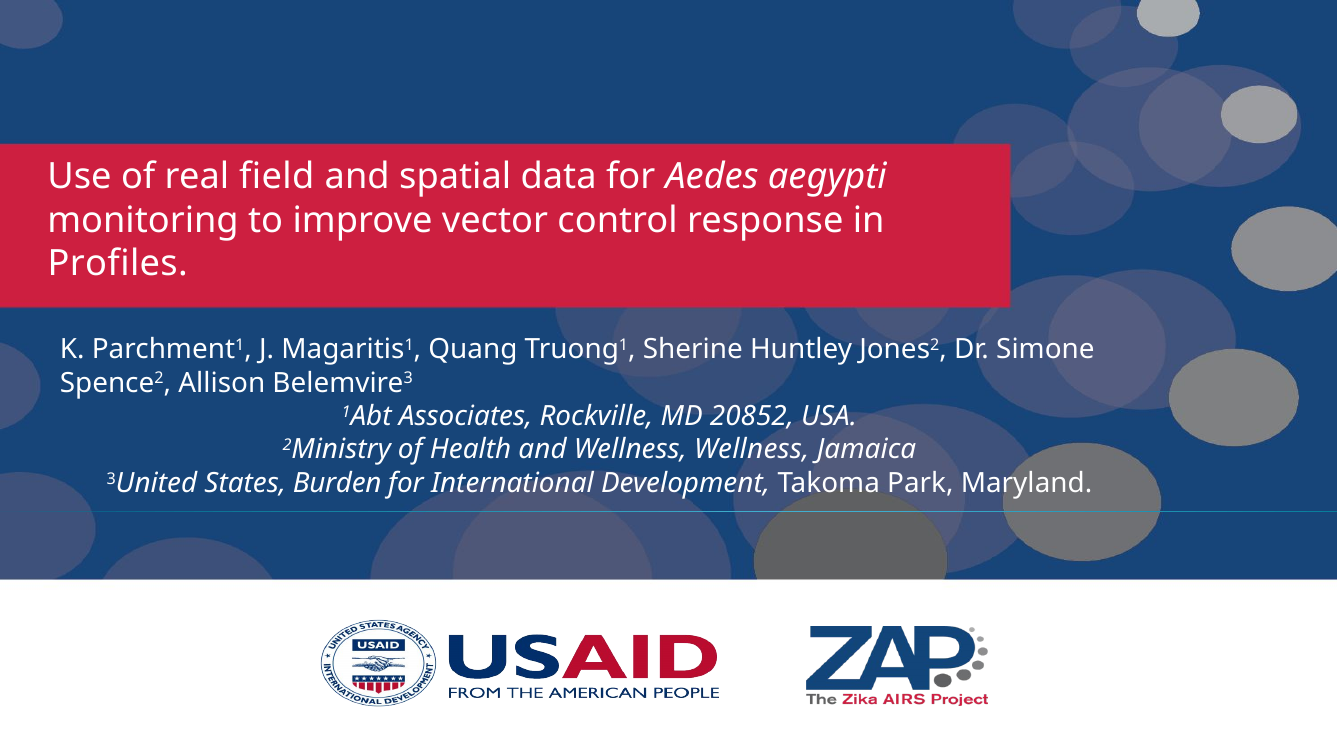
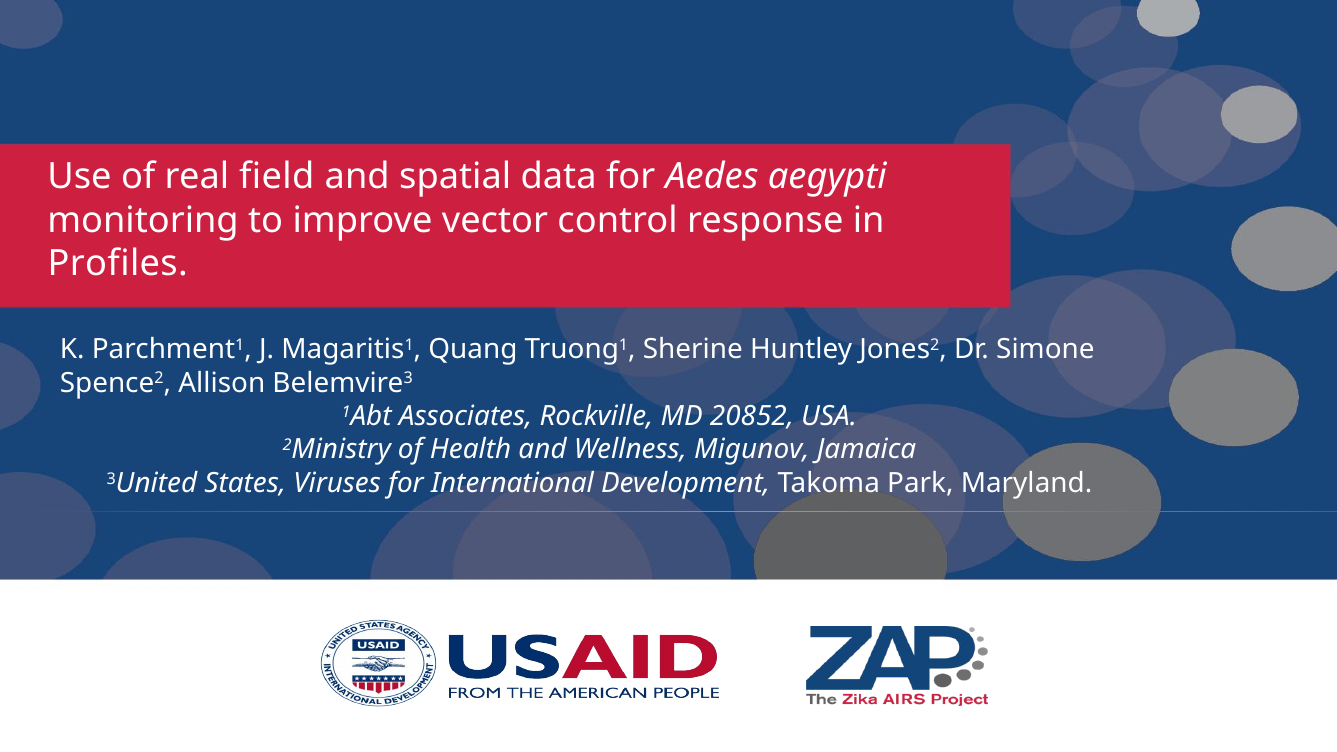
Wellness Wellness: Wellness -> Migunov (752, 450)
Burden: Burden -> Viruses (337, 483)
